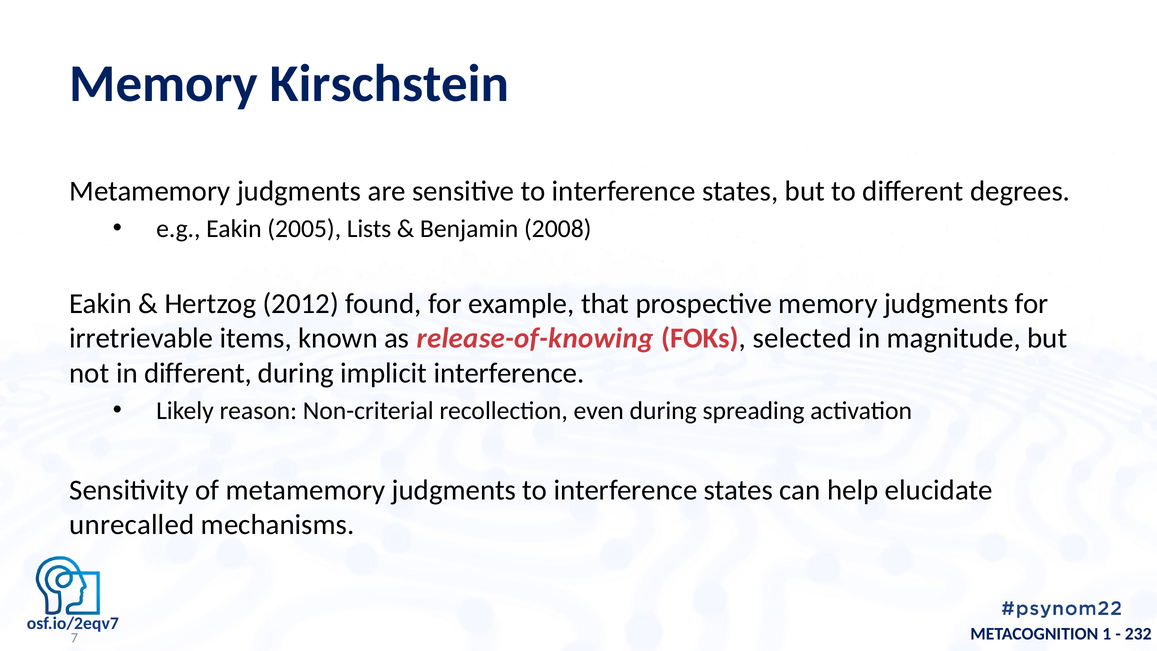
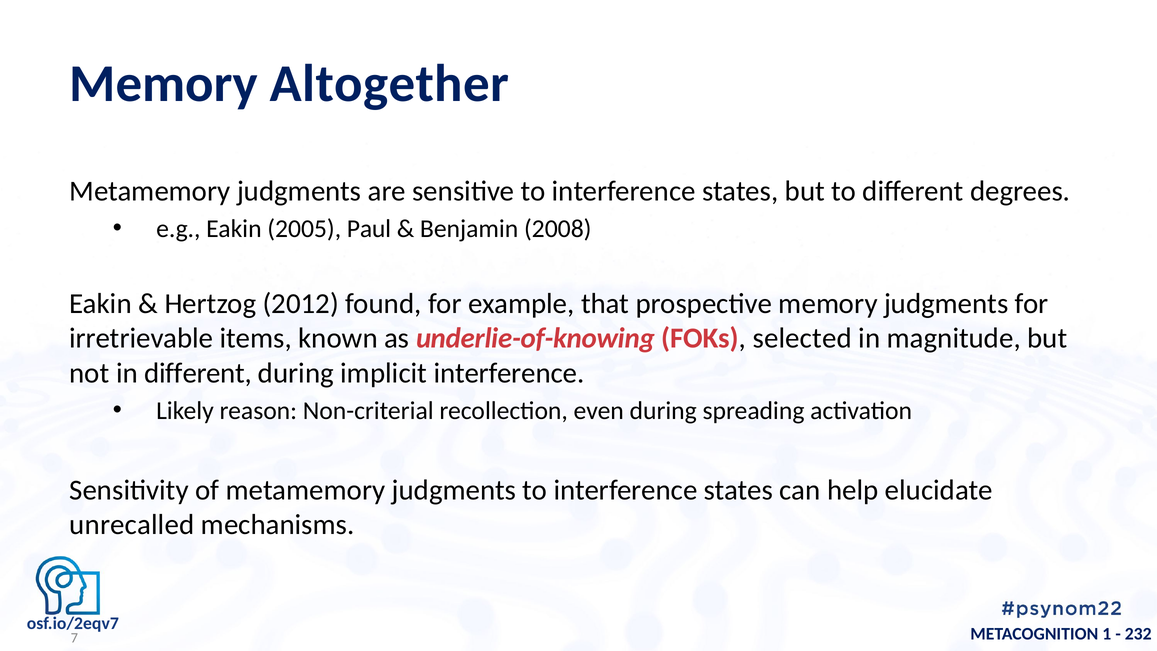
Kirschstein: Kirschstein -> Altogether (389, 84)
Lists: Lists -> Paul (369, 229)
release-of-knowing: release-of-knowing -> underlie-of-knowing (535, 338)
